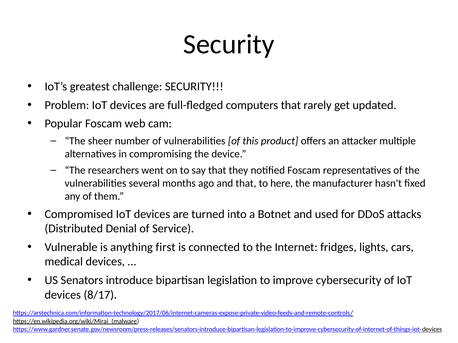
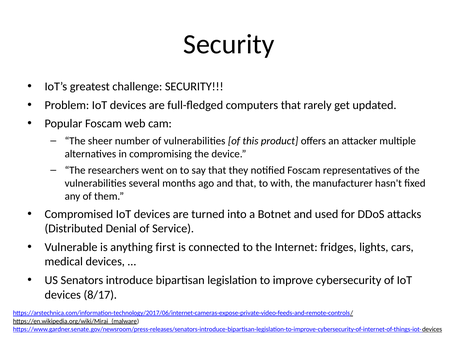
here: here -> with (282, 184)
